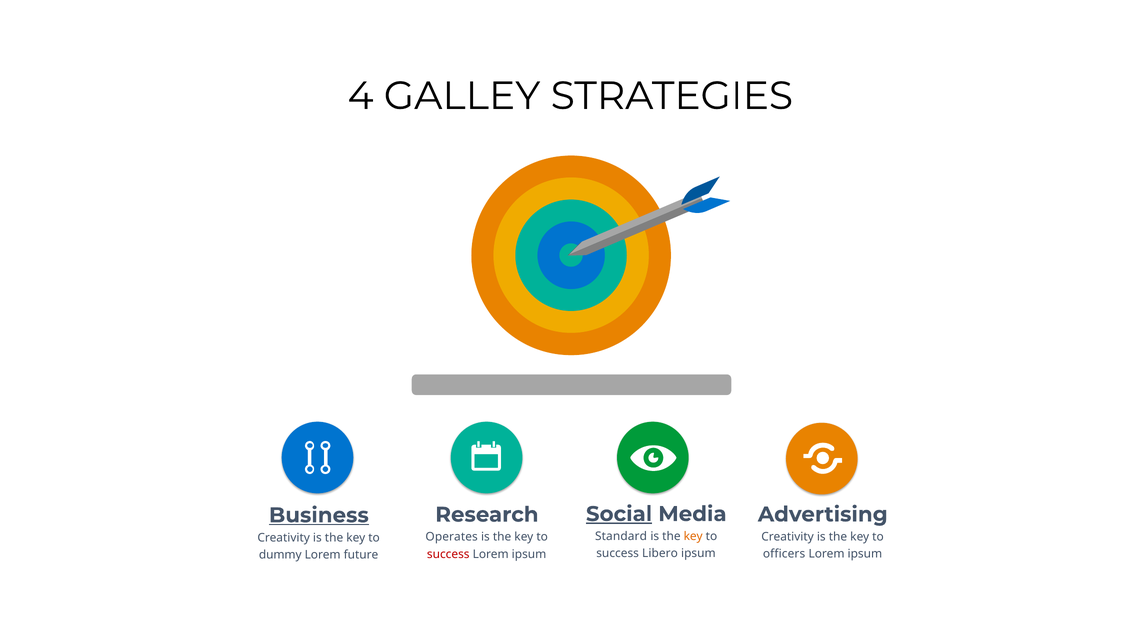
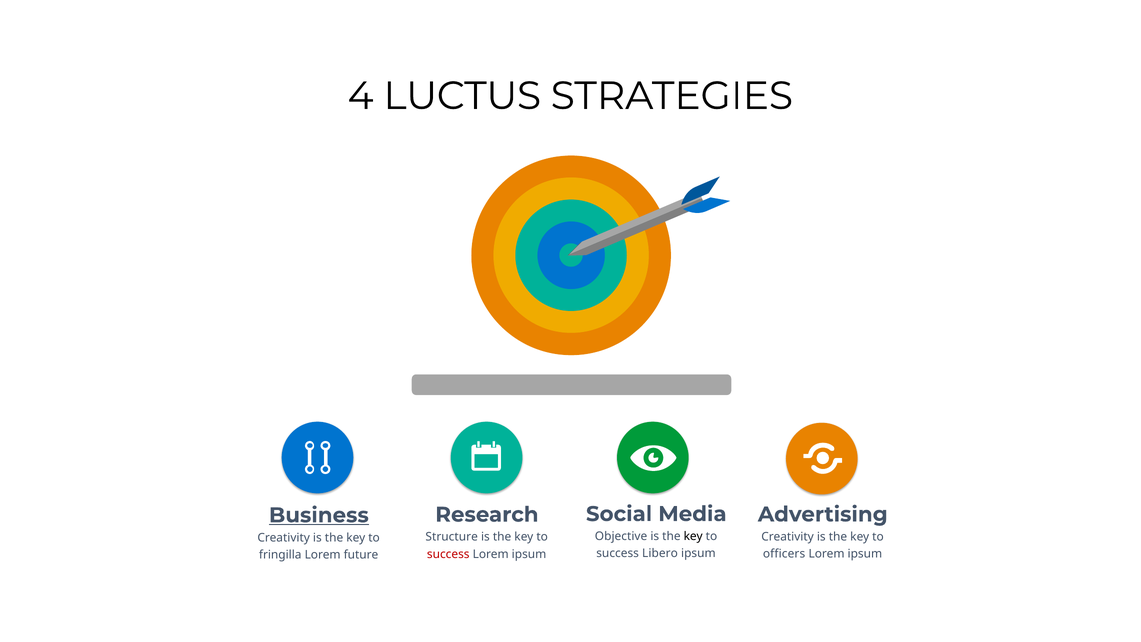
GALLEY: GALLEY -> LUCTUS (462, 96)
Social underline: present -> none (619, 514)
Standard: Standard -> Objective (621, 536)
key colour: orange -> black (693, 536)
Operates: Operates -> Structure (452, 537)
dummy: dummy -> fringilla (280, 555)
